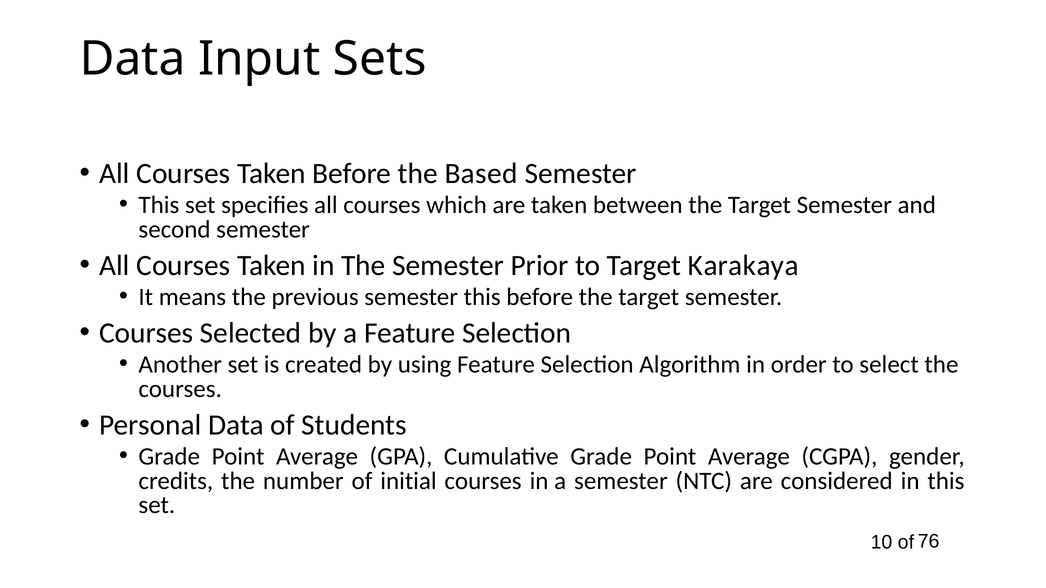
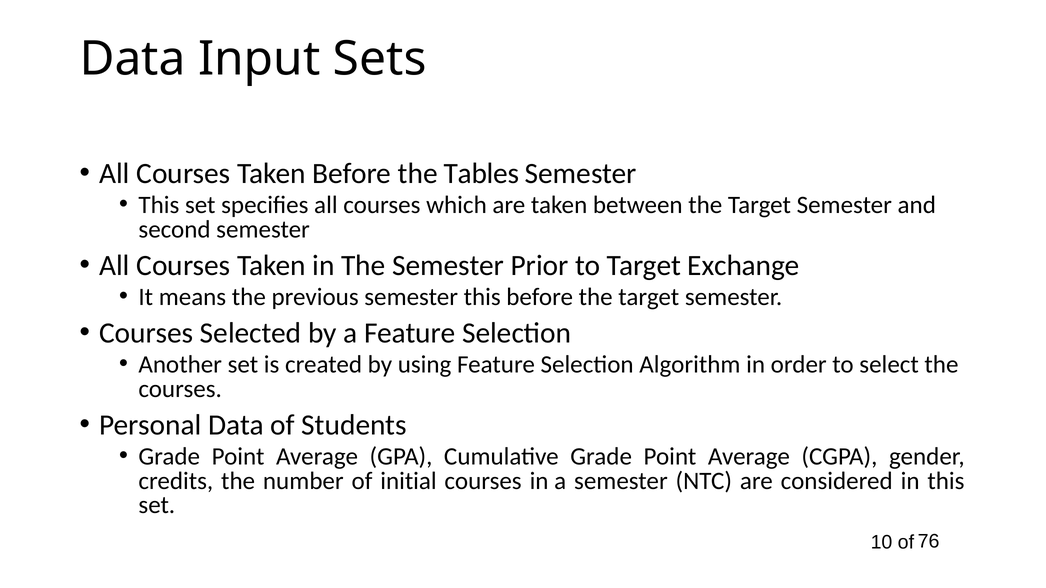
Based: Based -> Tables (481, 174)
Karakaya: Karakaya -> Exchange (744, 266)
